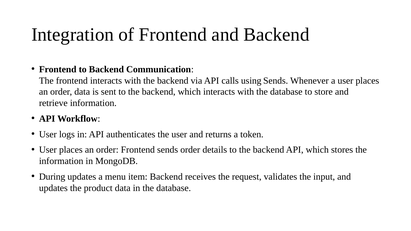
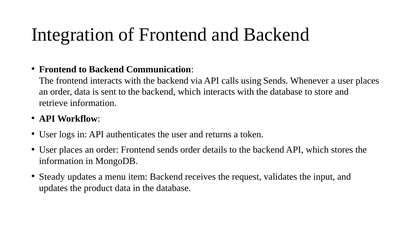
During: During -> Steady (52, 177)
